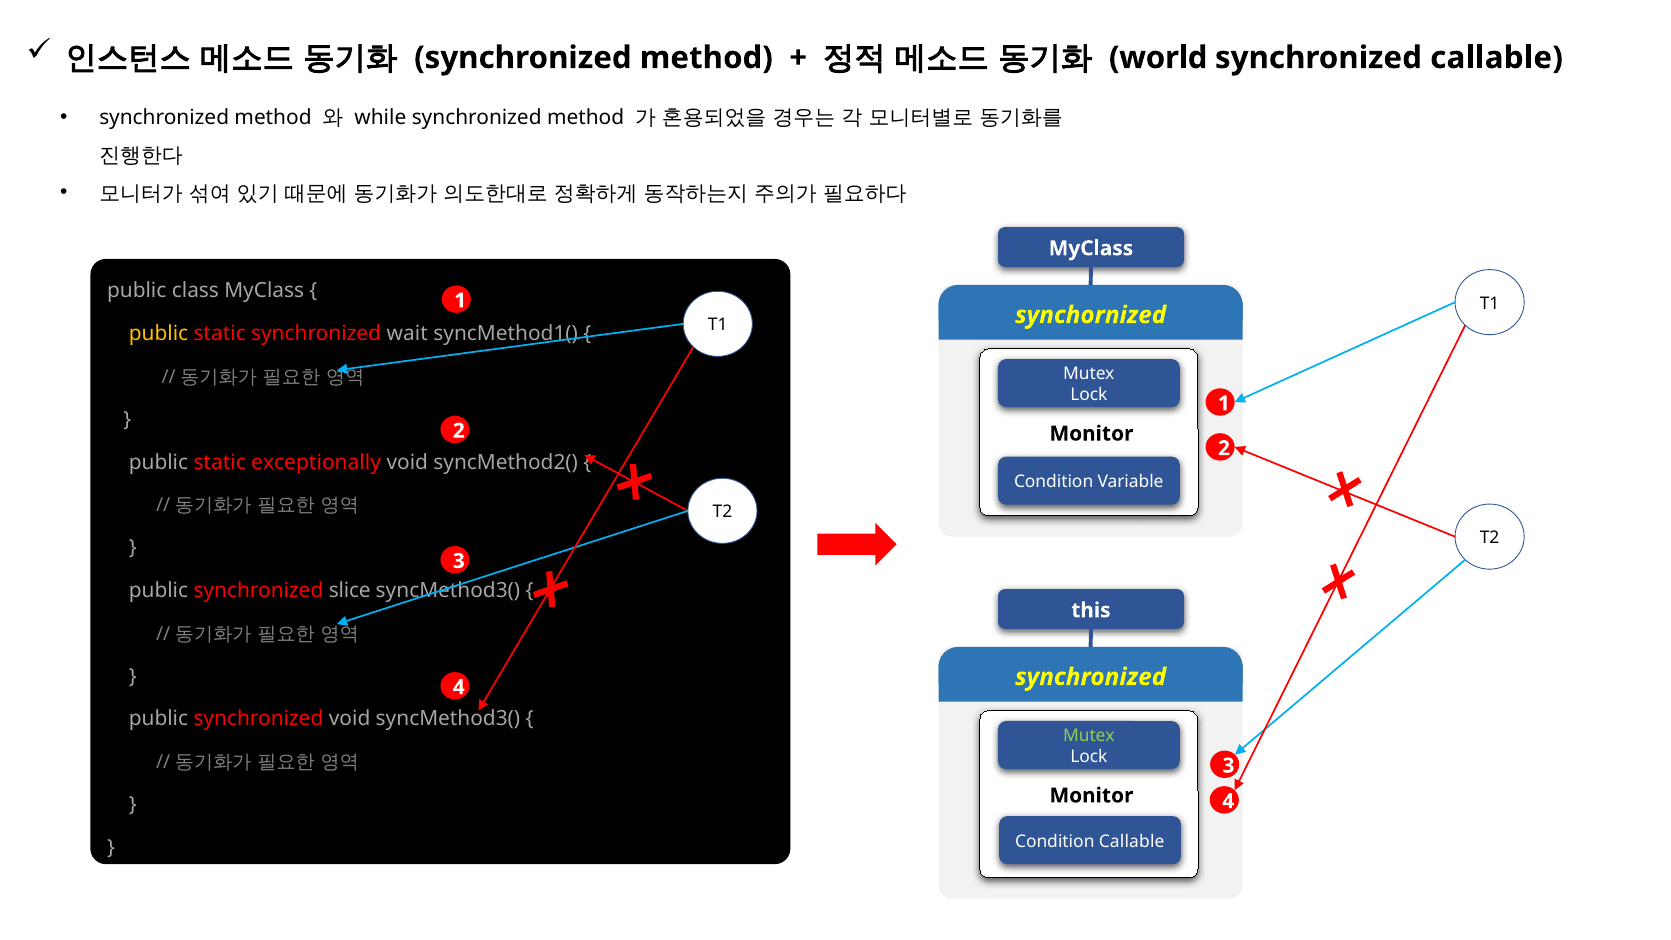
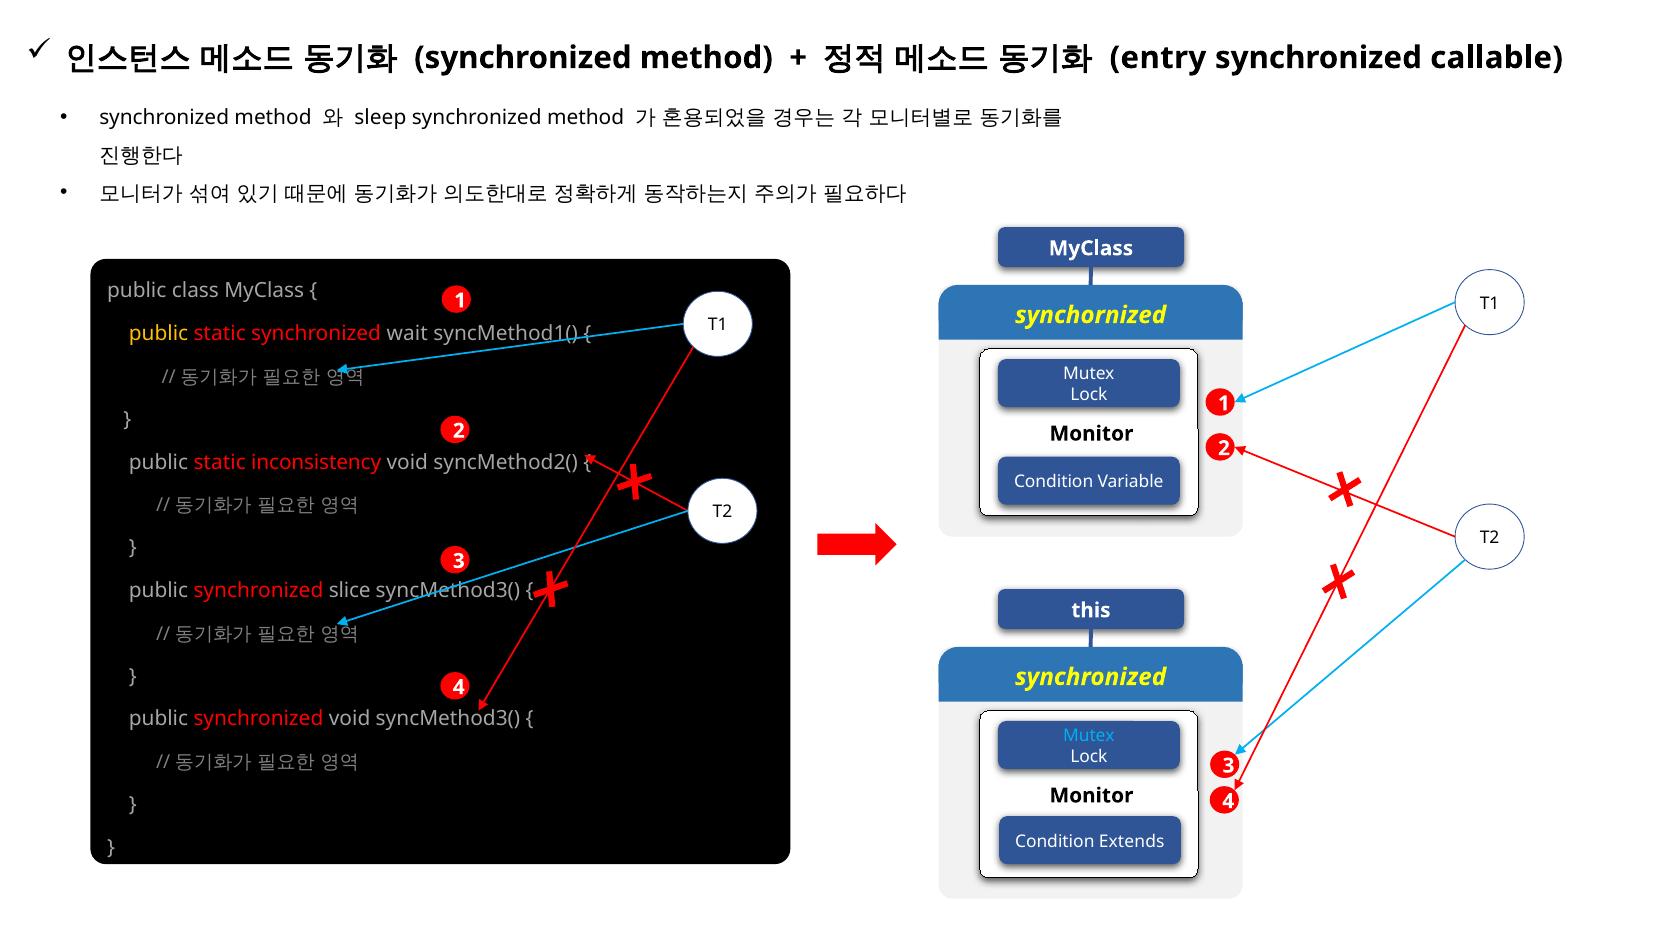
world: world -> entry (1158, 58)
while: while -> sleep (380, 118)
exceptionally: exceptionally -> inconsistency (316, 462)
Mutex colour: light green -> light blue (1089, 736)
Condition Callable: Callable -> Extends (1132, 841)
